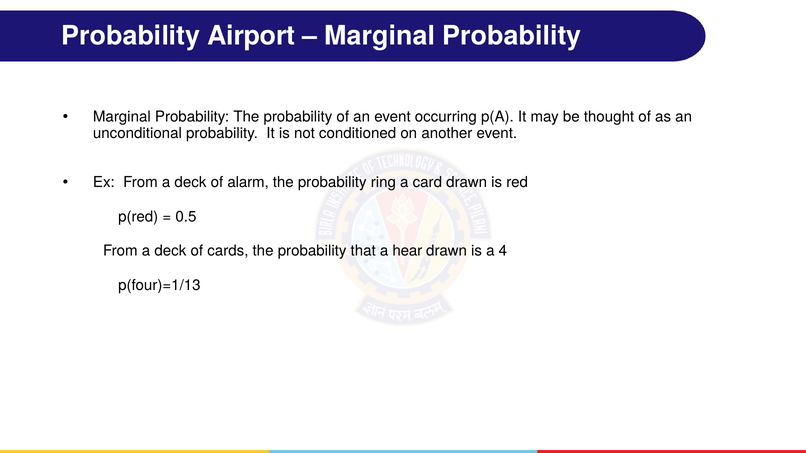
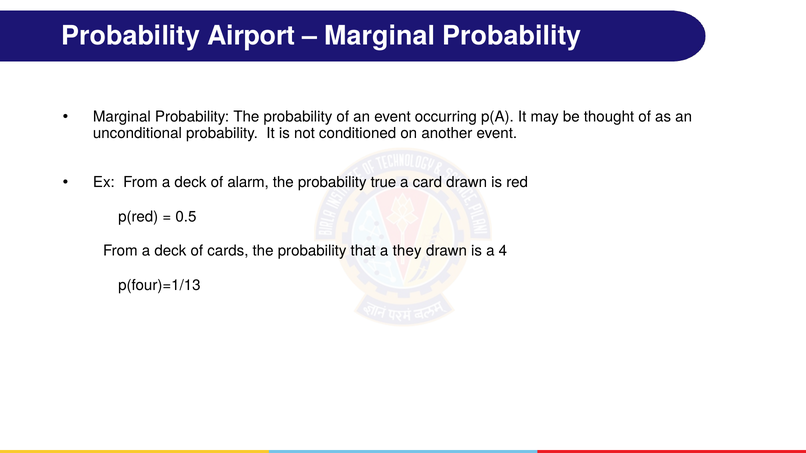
ring: ring -> true (383, 183)
hear: hear -> they (407, 251)
